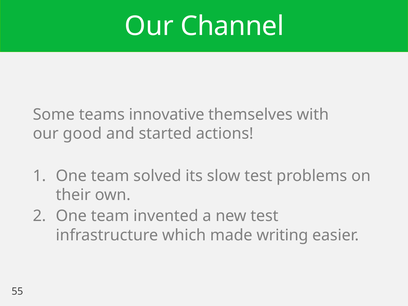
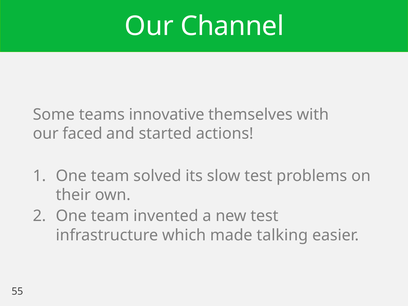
good: good -> faced (82, 133)
writing: writing -> talking (282, 235)
